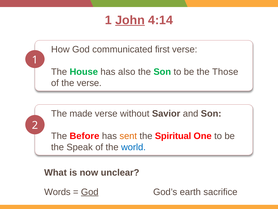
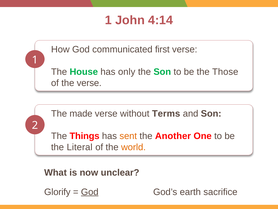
John underline: present -> none (130, 20)
also: also -> only (127, 72)
Savior: Savior -> Terms (166, 113)
Before: Before -> Things (85, 136)
Spiritual: Spiritual -> Another (173, 136)
Speak: Speak -> Literal (80, 147)
world colour: blue -> orange (133, 147)
Words: Words -> Glorify (57, 191)
